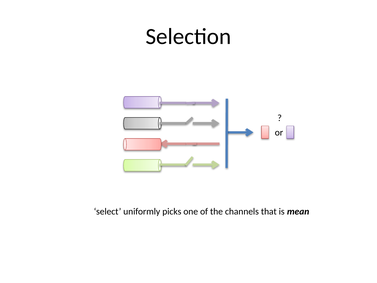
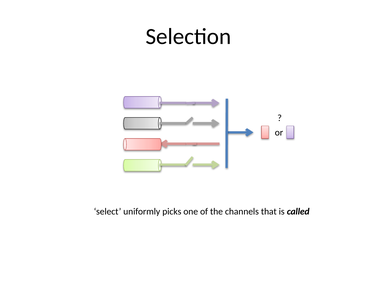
mean: mean -> called (298, 211)
